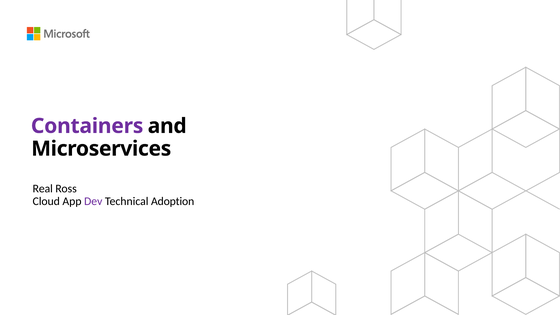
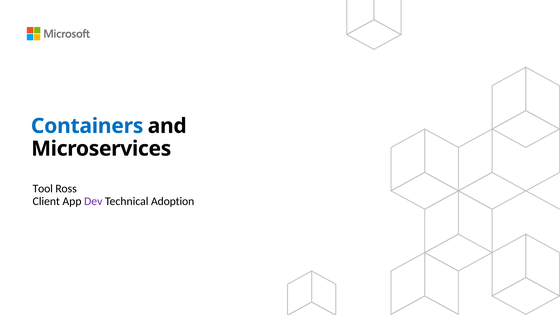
Containers colour: purple -> blue (87, 126)
Real: Real -> Tool (43, 189)
Cloud: Cloud -> Client (46, 201)
